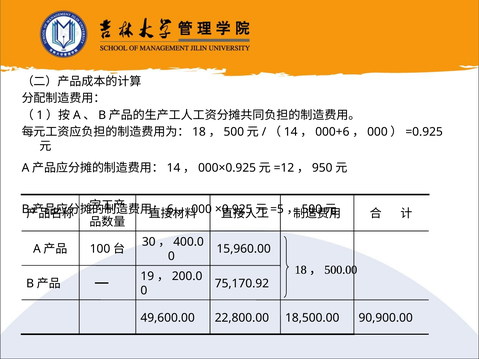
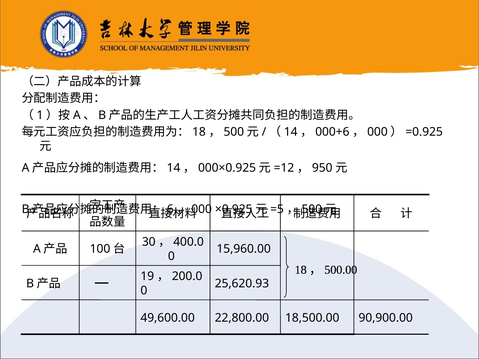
75,170.92: 75,170.92 -> 25,620.93 (242, 284)
